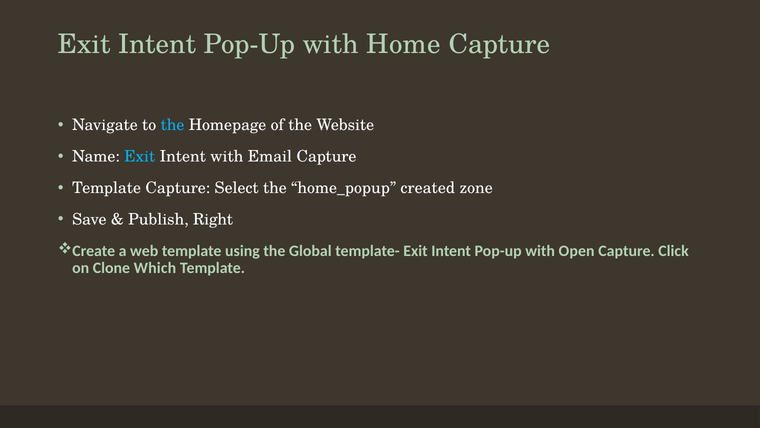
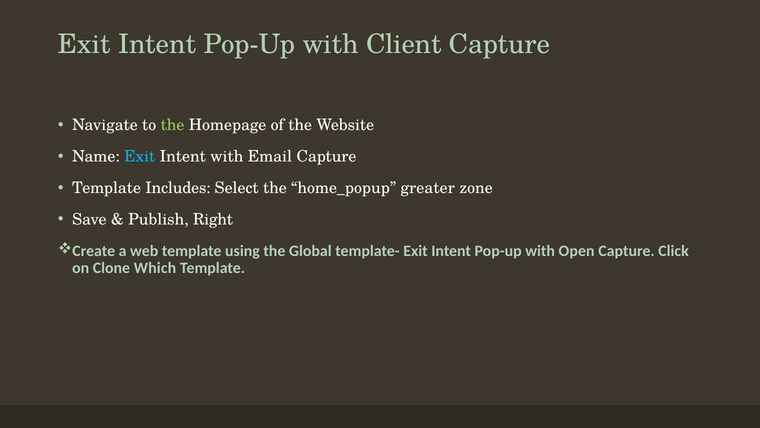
Home: Home -> Client (404, 44)
the colour: light blue -> light green (173, 125)
Template Capture: Capture -> Includes (178, 188)
created: created -> greater (428, 188)
